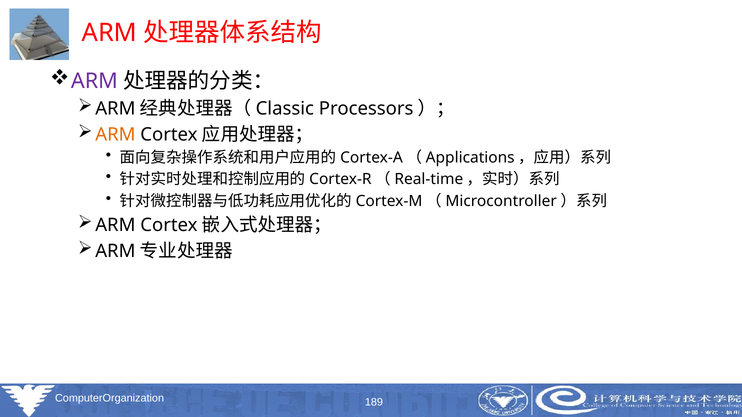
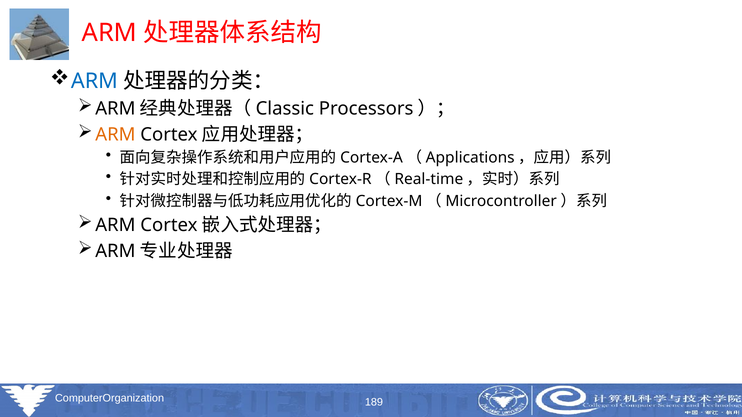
ARM colour: purple -> blue (94, 81)
